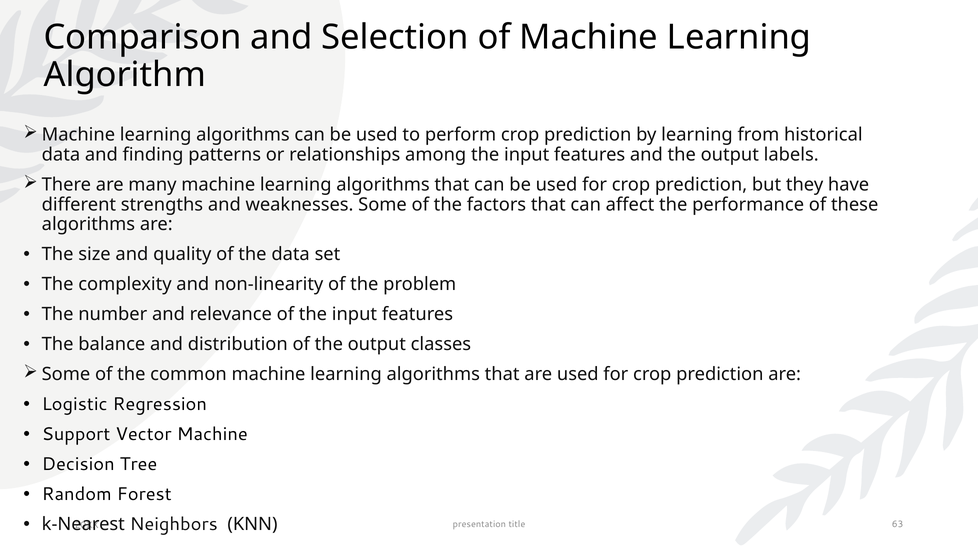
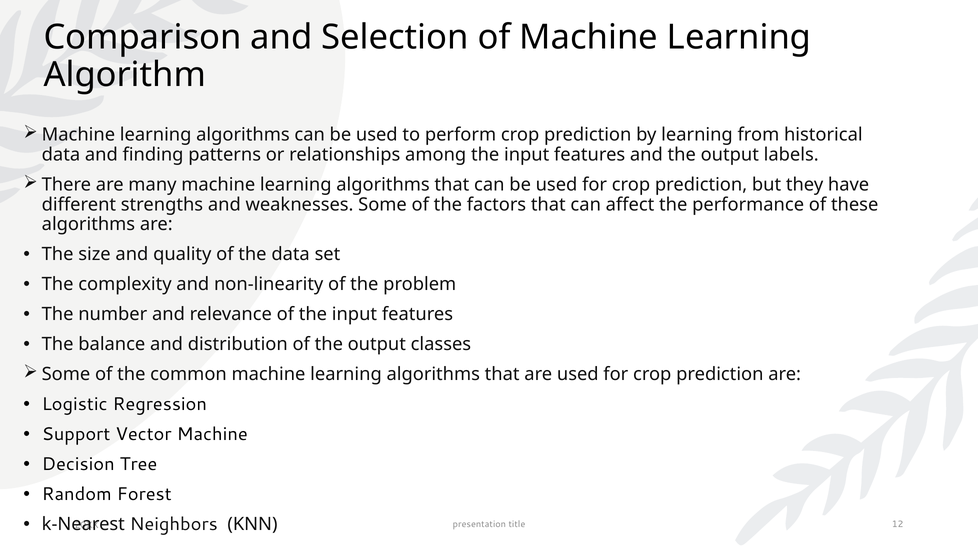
63: 63 -> 12 (898, 524)
